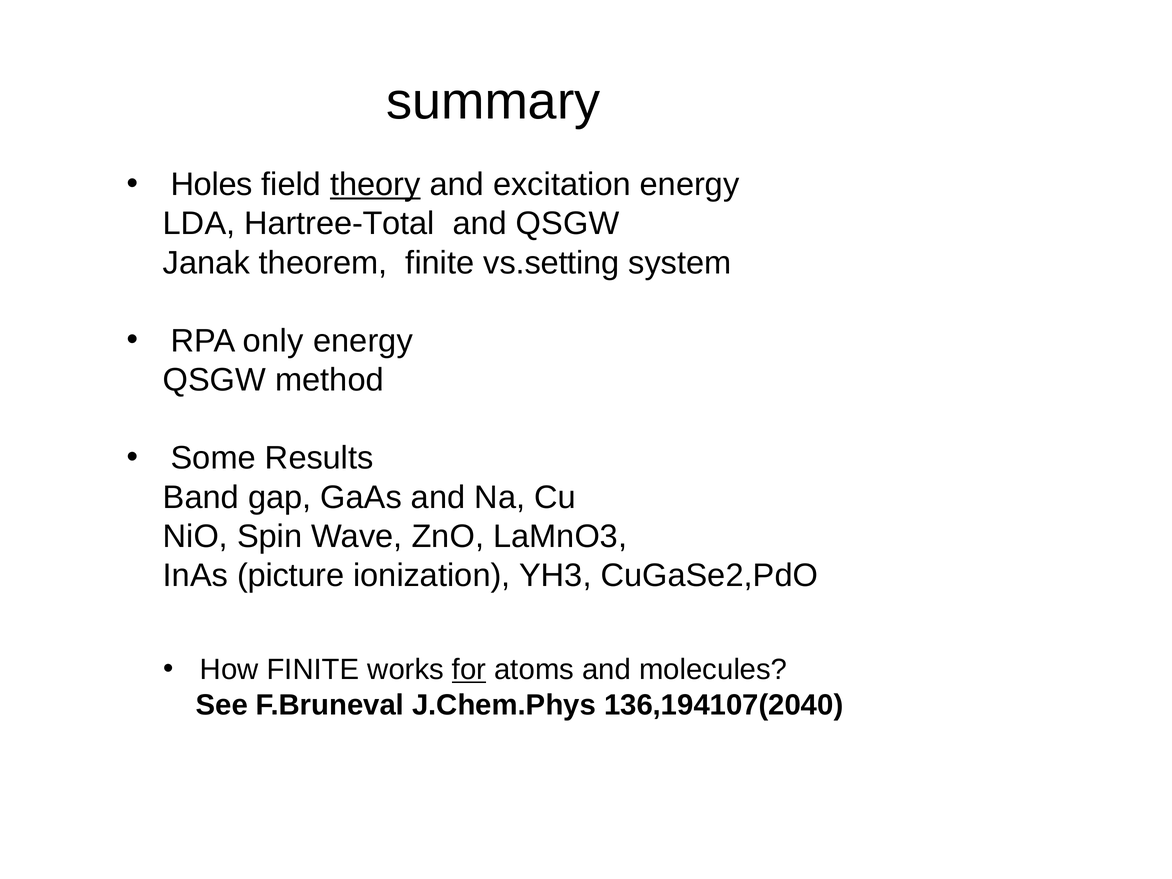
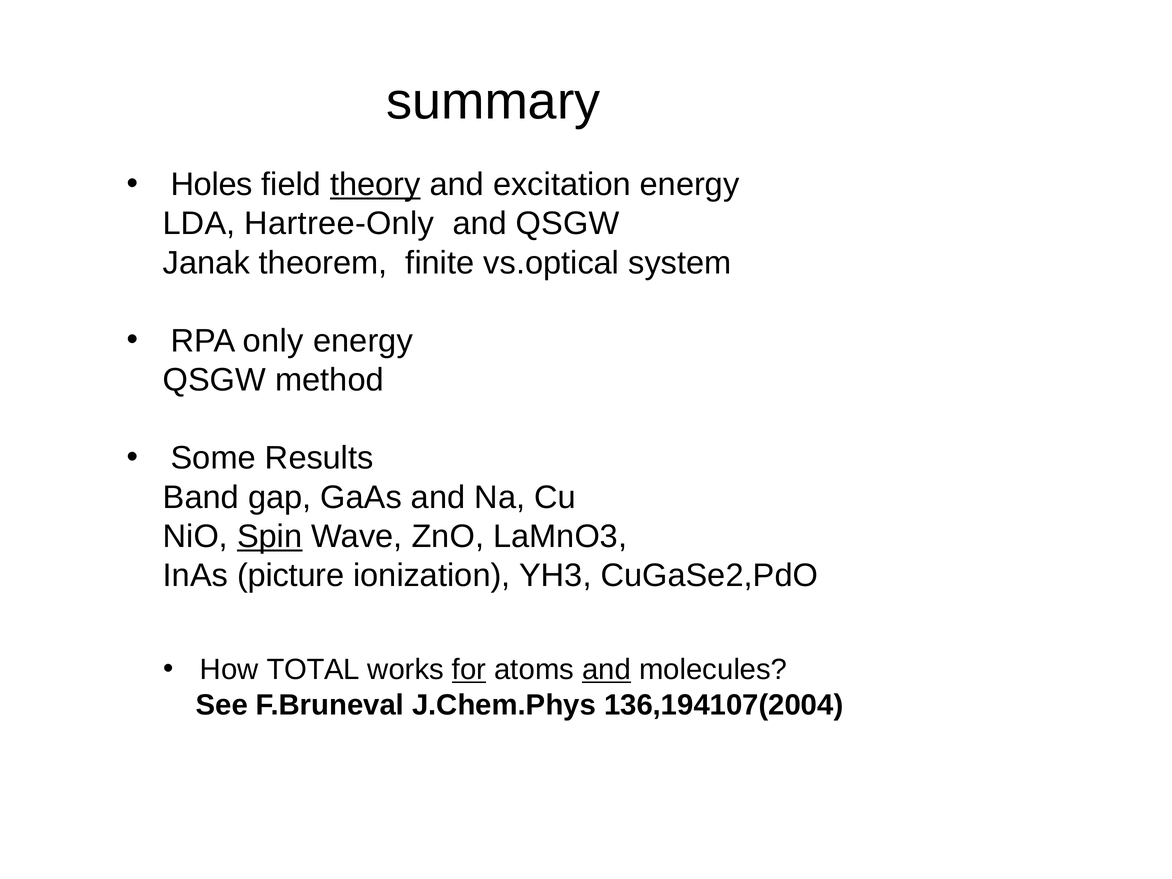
Hartree-Total: Hartree-Total -> Hartree-Only (339, 224)
vs.setting: vs.setting -> vs.optical (551, 263)
Spin underline: none -> present (270, 536)
How FINITE: FINITE -> TOTAL (313, 670)
and underline: none -> present (607, 670)
136,194107(2040: 136,194107(2040 -> 136,194107(2004 (724, 705)
